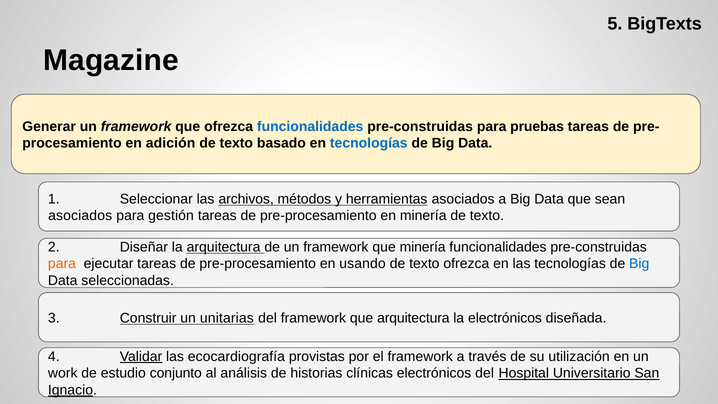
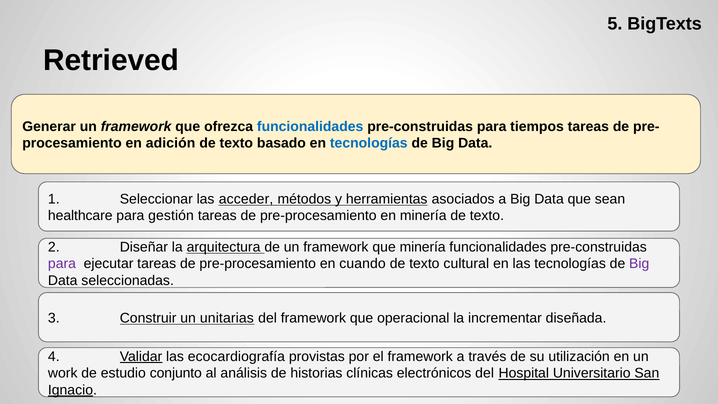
Magazine: Magazine -> Retrieved (111, 60)
pruebas: pruebas -> tiempos (537, 127)
archivos: archivos -> acceder (246, 199)
asociados: asociados -> healthcare (80, 216)
para colour: orange -> purple (62, 264)
usando: usando -> cuando (362, 264)
texto ofrezca: ofrezca -> cultural (466, 264)
Big colour: blue -> purple (639, 264)
que arquitectura: arquitectura -> operacional (413, 318)
la electrónicos: electrónicos -> incrementar (505, 318)
